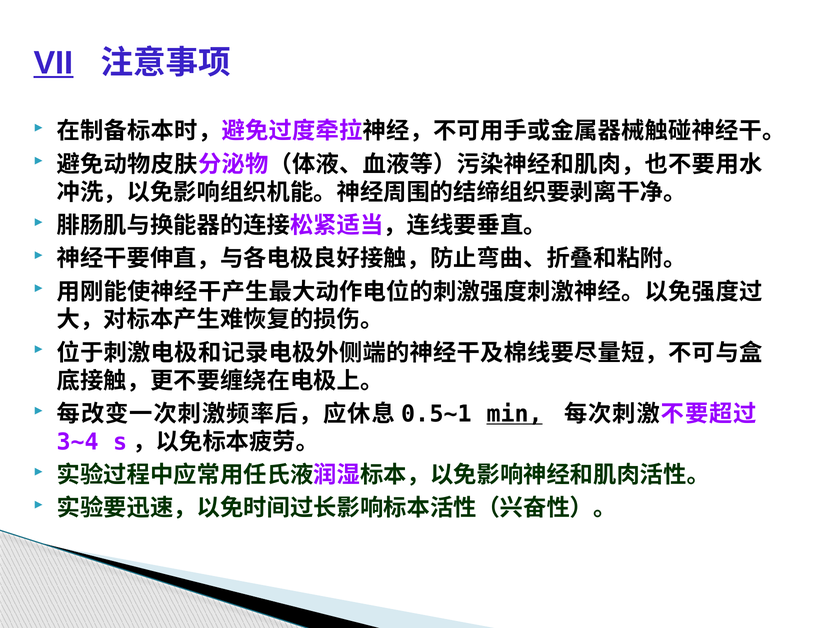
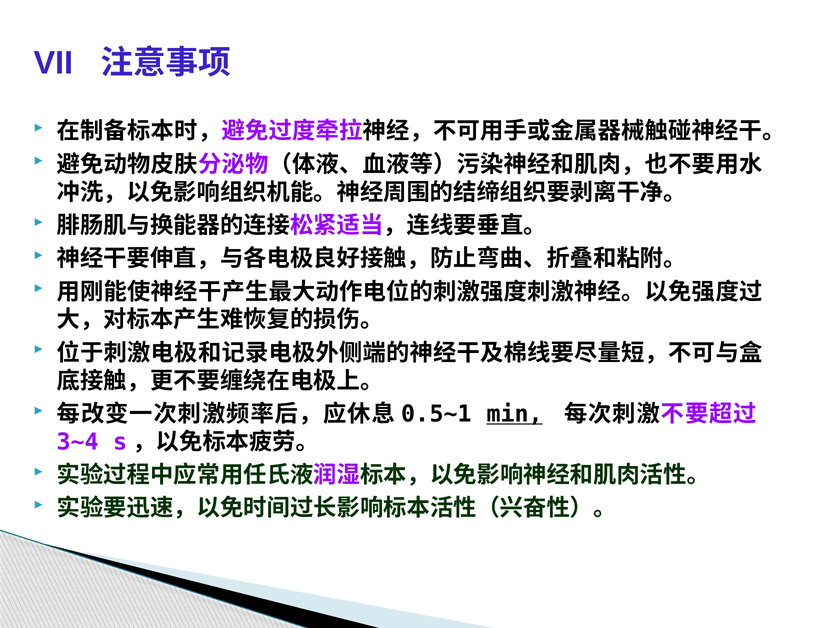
VII underline: present -> none (54, 63)
